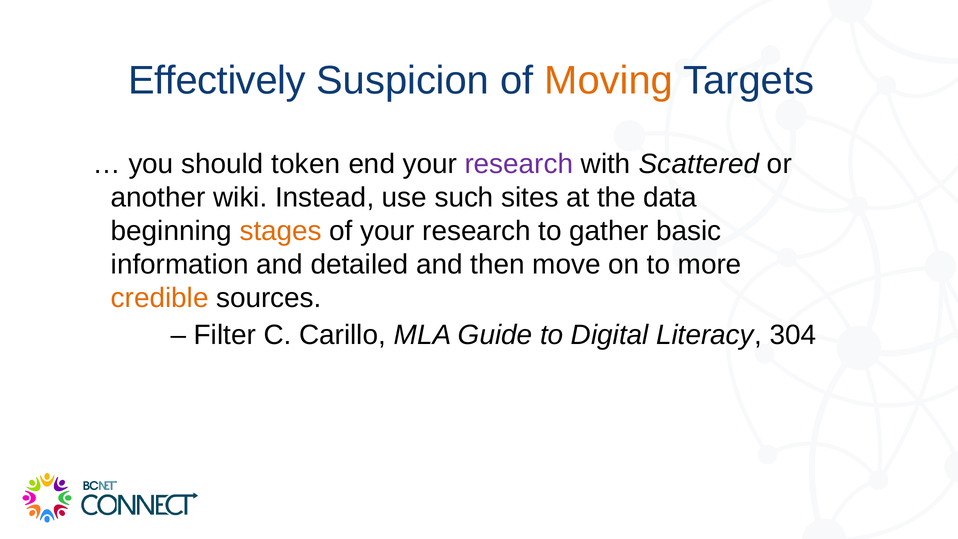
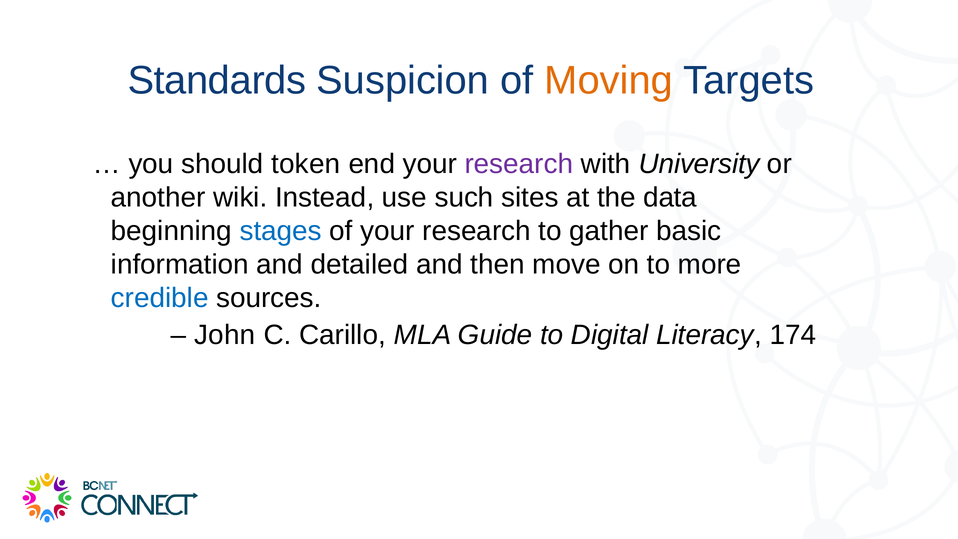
Effectively: Effectively -> Standards (217, 81)
Scattered: Scattered -> University (699, 164)
stages colour: orange -> blue (281, 231)
credible colour: orange -> blue (160, 298)
Filter: Filter -> John (225, 335)
304: 304 -> 174 (793, 335)
